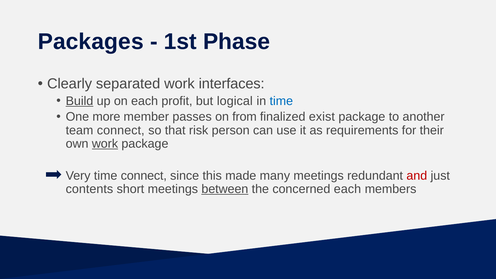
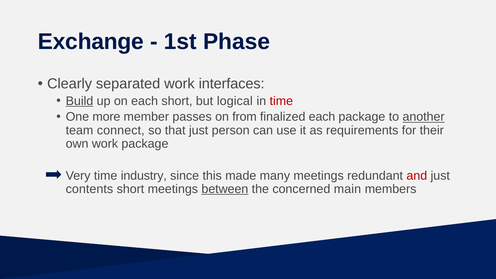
Packages: Packages -> Exchange (91, 42)
each profit: profit -> short (177, 101)
time colour: blue -> red (281, 101)
finalized exist: exist -> each (322, 117)
another underline: none -> present (424, 117)
that risk: risk -> just (199, 130)
work underline: present -> none (105, 144)
time connect: connect -> industry (144, 176)
concerned each: each -> main (347, 189)
